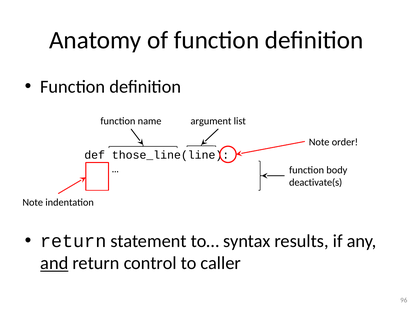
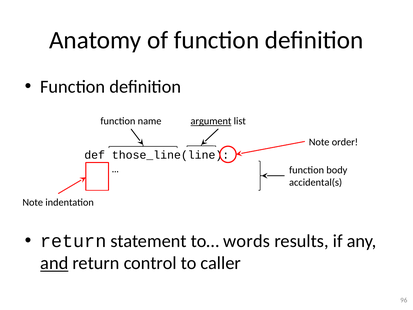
argument underline: none -> present (211, 121)
deactivate(s: deactivate(s -> accidental(s (316, 182)
syntax: syntax -> words (247, 241)
